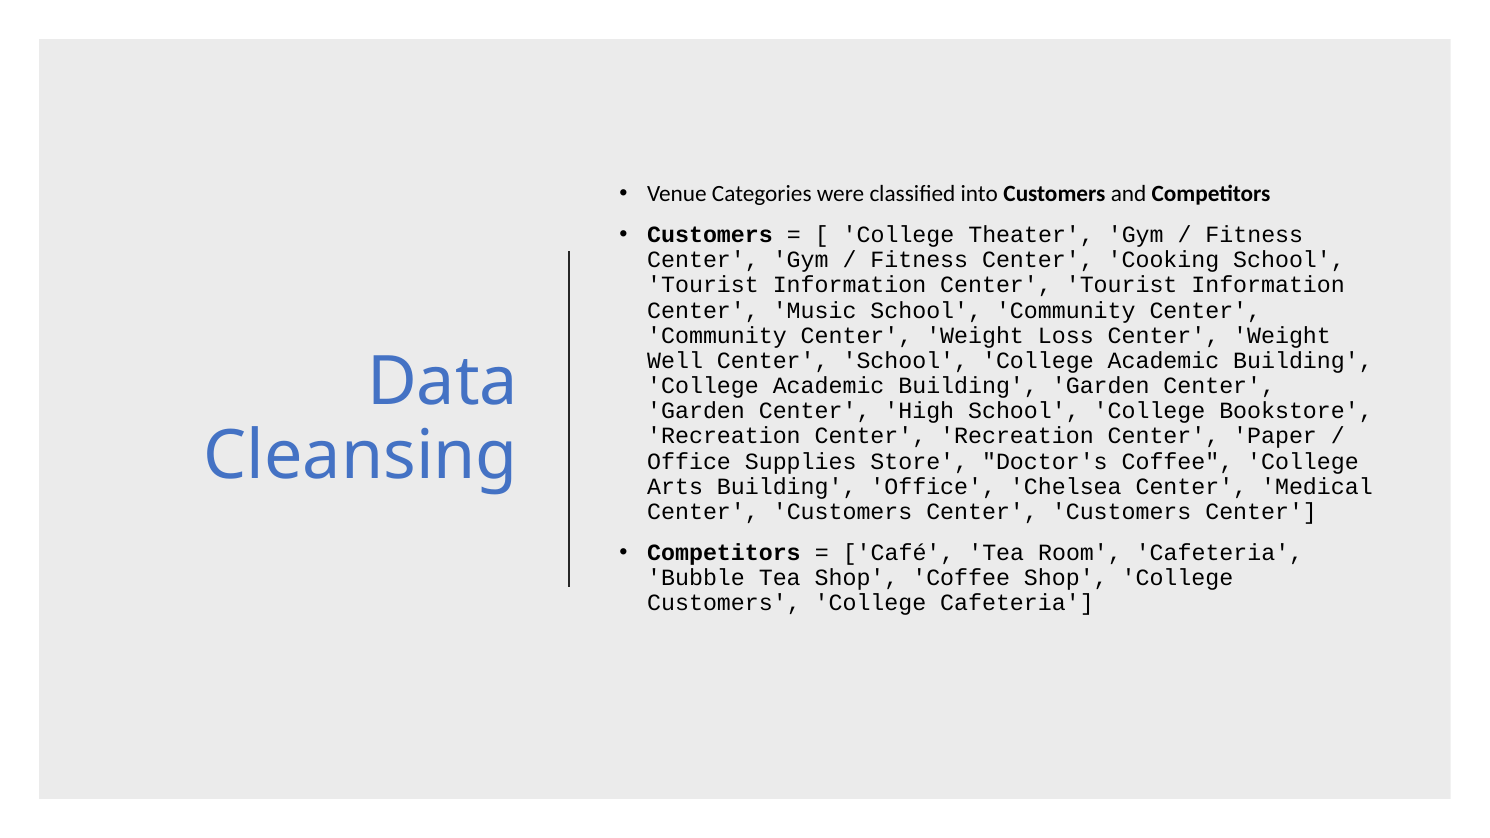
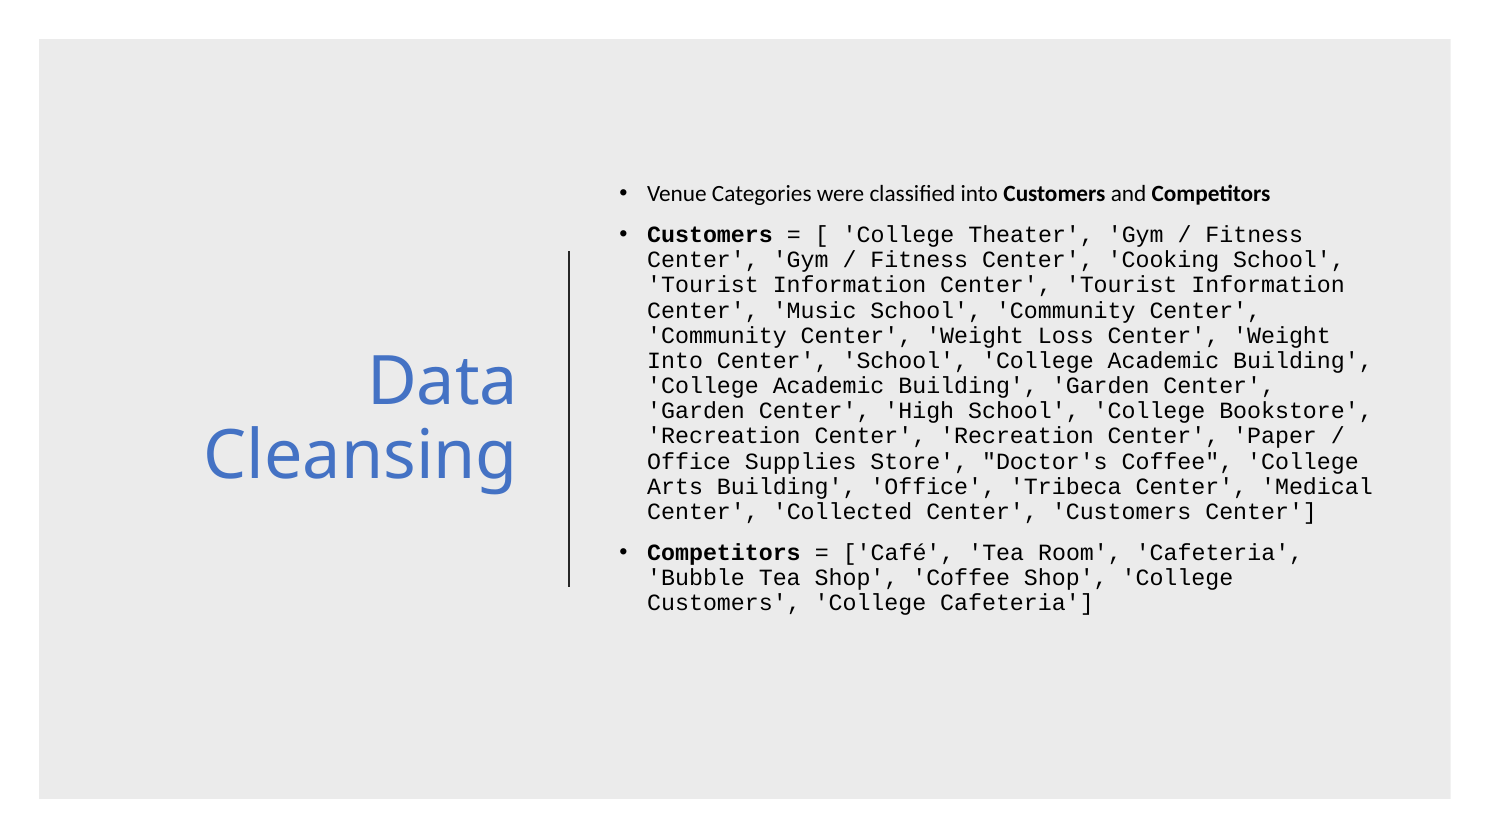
Well: Well -> Into (675, 361)
Chelsea: Chelsea -> Tribeca (1066, 487)
Customers: Customers -> Collected (843, 512)
